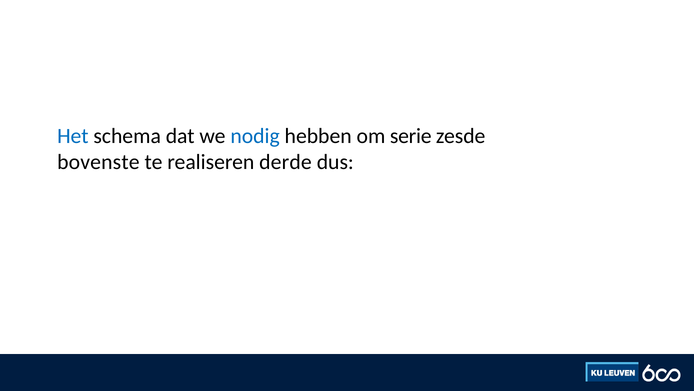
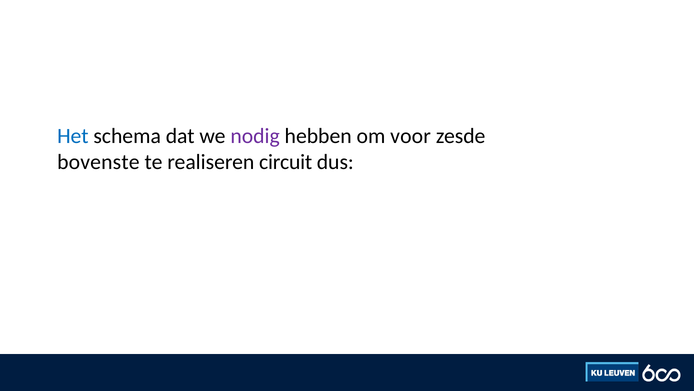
nodig colour: blue -> purple (255, 136)
serie: serie -> voor (411, 136)
derde: derde -> circuit (286, 162)
